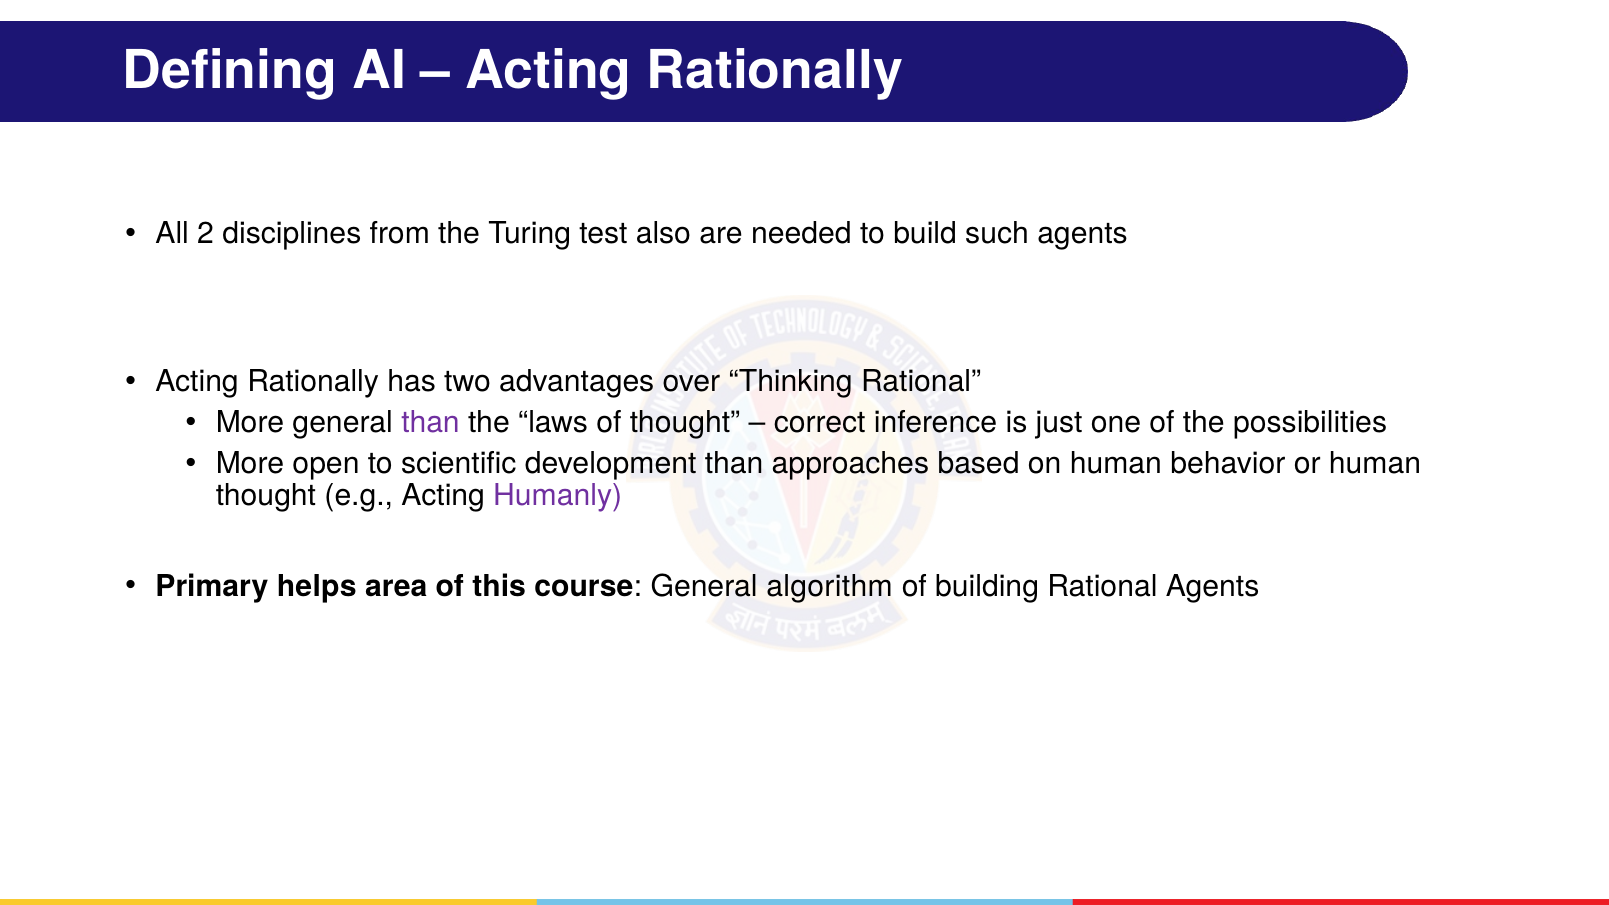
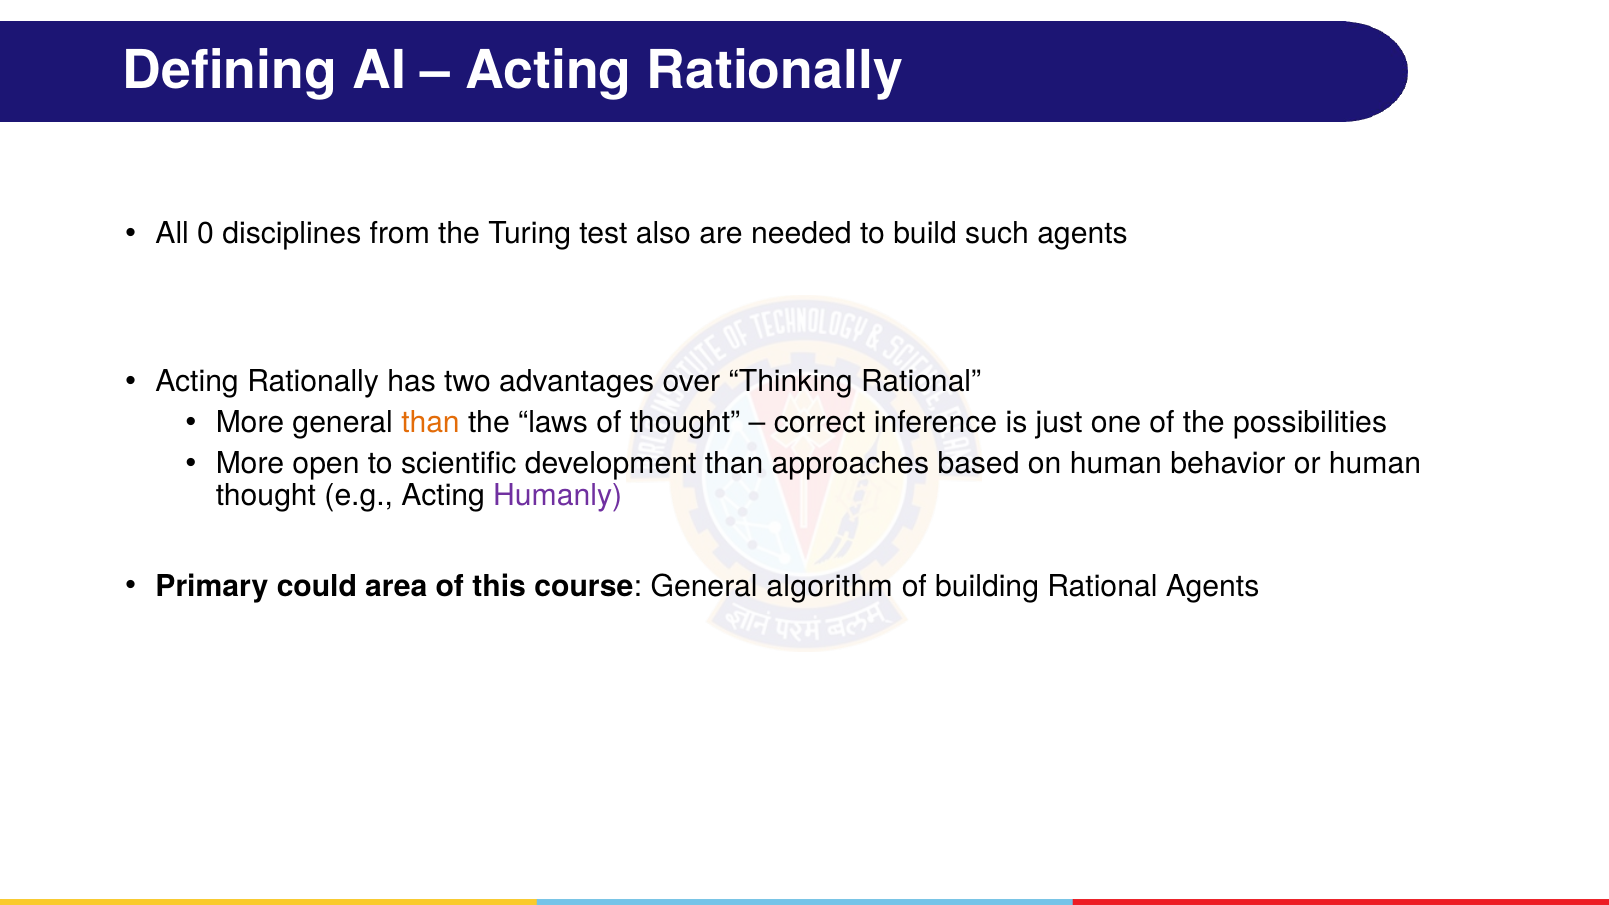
2: 2 -> 0 (206, 233)
than colour: purple -> orange (431, 422)
helps: helps -> could (317, 586)
